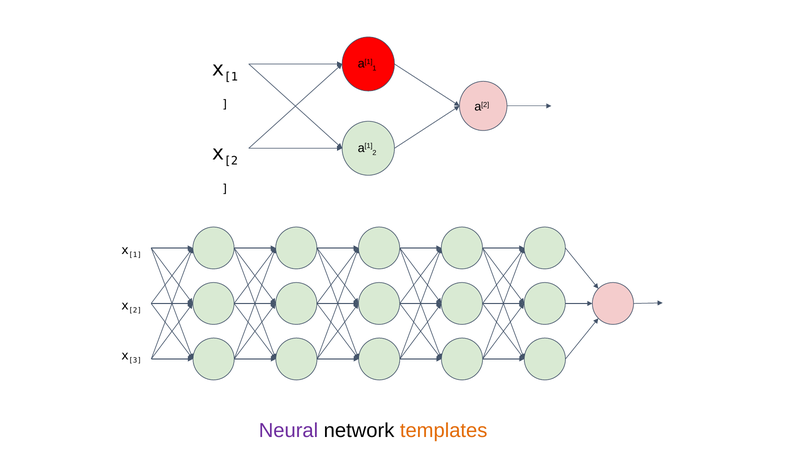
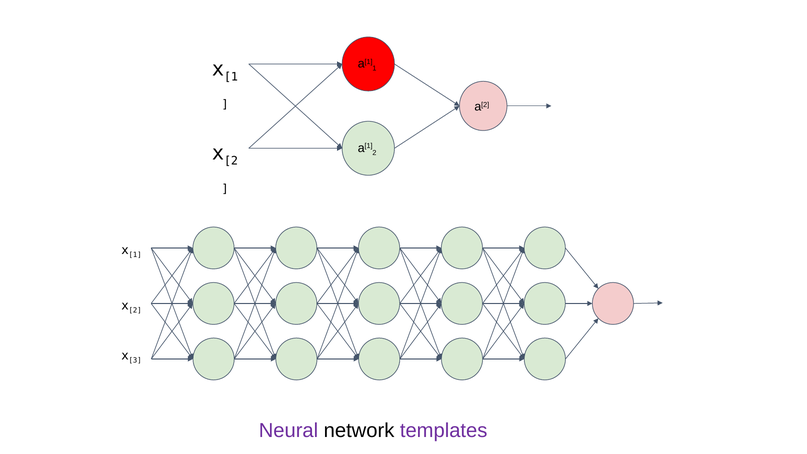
templates colour: orange -> purple (444, 431)
